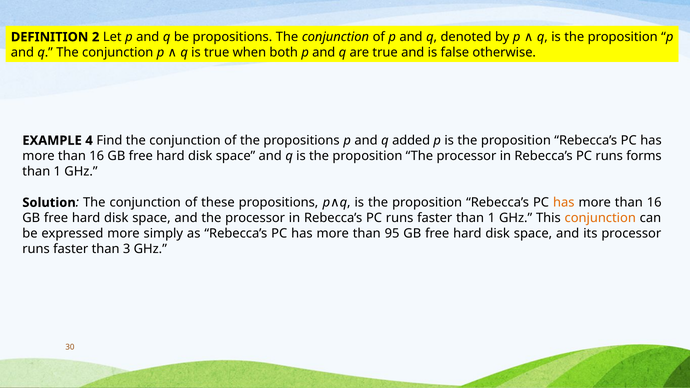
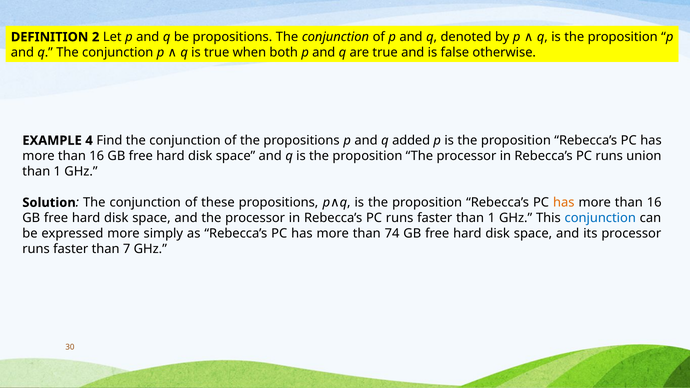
forms: forms -> union (644, 156)
conjunction colour: orange -> blue (600, 218)
95: 95 -> 74 (392, 234)
3: 3 -> 7 (127, 249)
